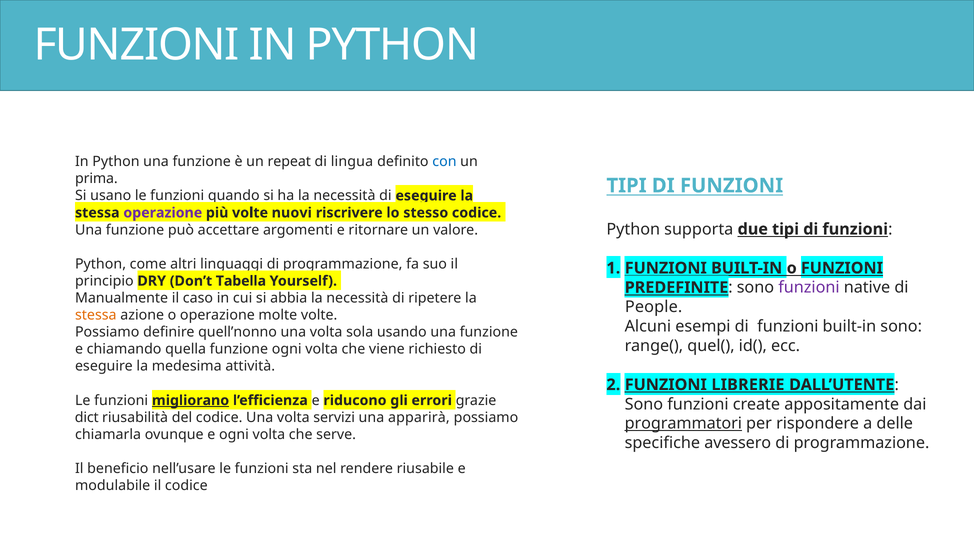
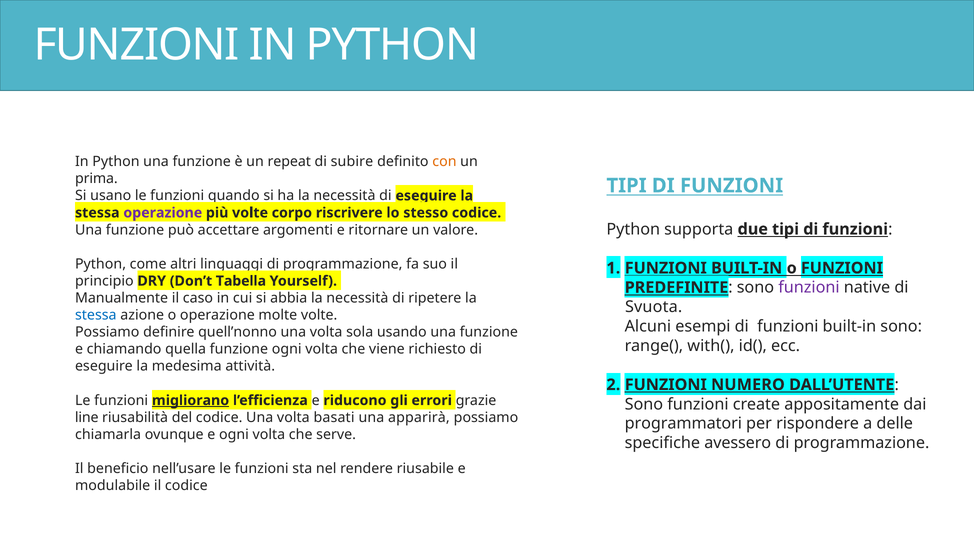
lingua: lingua -> subire (352, 162)
con colour: blue -> orange (444, 162)
nuovi: nuovi -> corpo (292, 213)
People: People -> Svuota (654, 307)
stessa colour: orange -> blue (96, 315)
quel(: quel( -> with( (711, 346)
LIBRERIE: LIBRERIE -> NUMERO (748, 385)
dict: dict -> line (87, 417)
servizi: servizi -> basati (334, 417)
programmatori underline: present -> none (683, 424)
